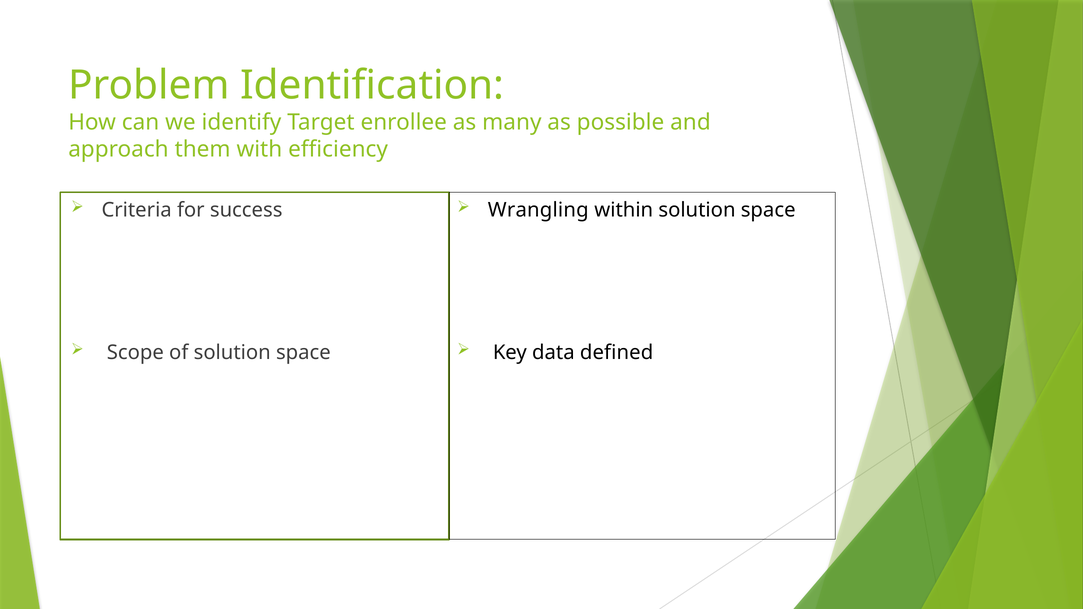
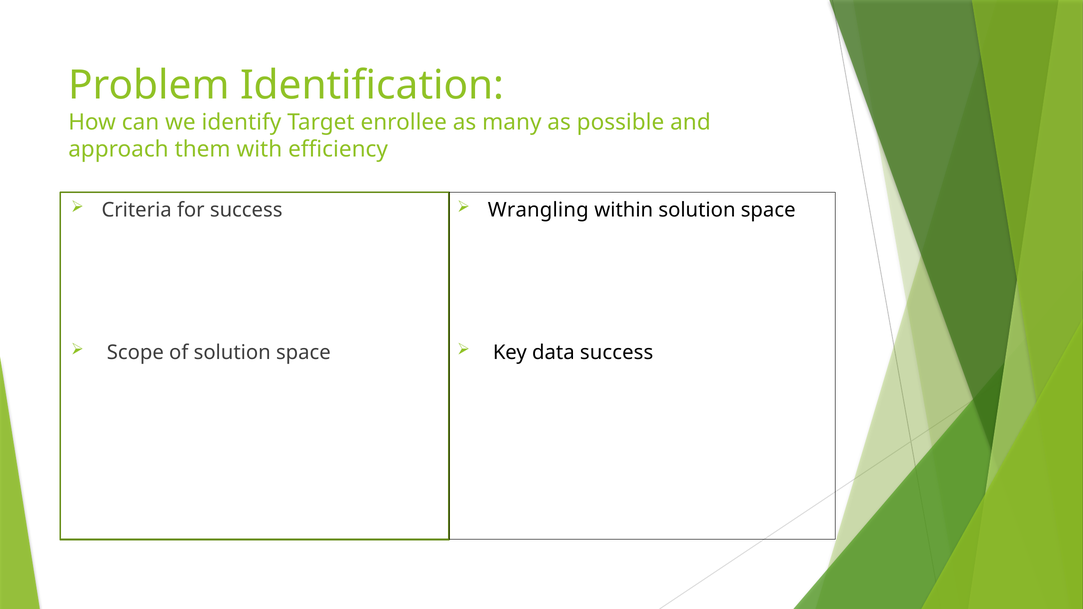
data defined: defined -> success (617, 353)
